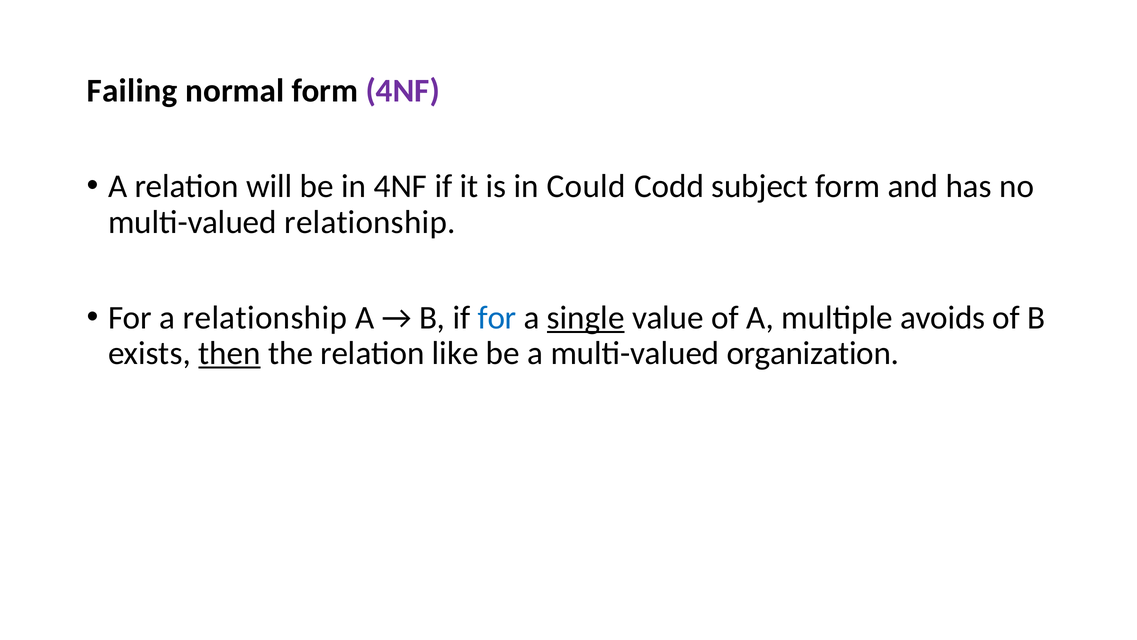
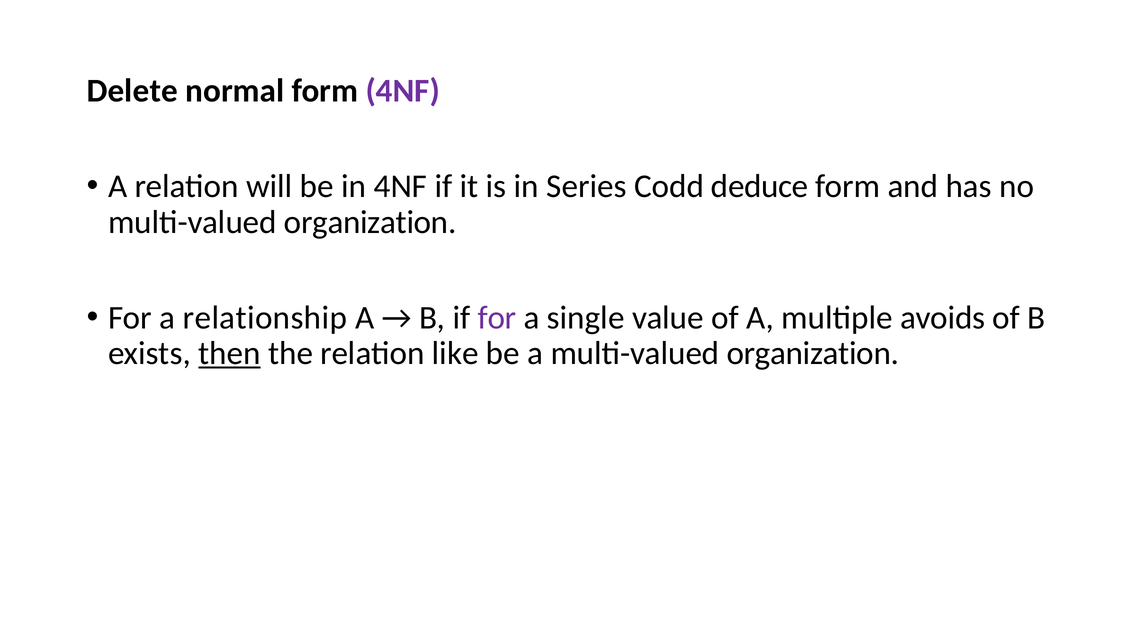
Failing: Failing -> Delete (132, 91)
Could: Could -> Series (587, 186)
subject: subject -> deduce (760, 186)
relationship: relationship -> organization (370, 222)
for colour: blue -> purple (497, 317)
single underline: present -> none (586, 317)
